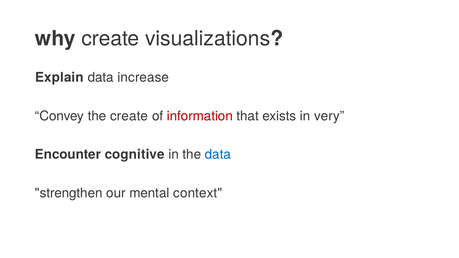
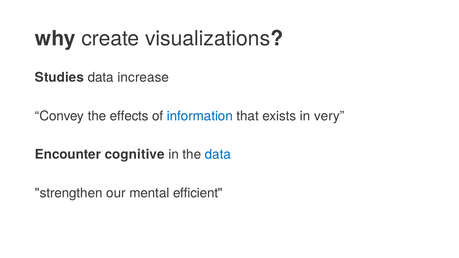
Explain: Explain -> Studies (59, 78)
the create: create -> effects (129, 116)
information colour: red -> blue (200, 116)
context: context -> efficient (198, 193)
